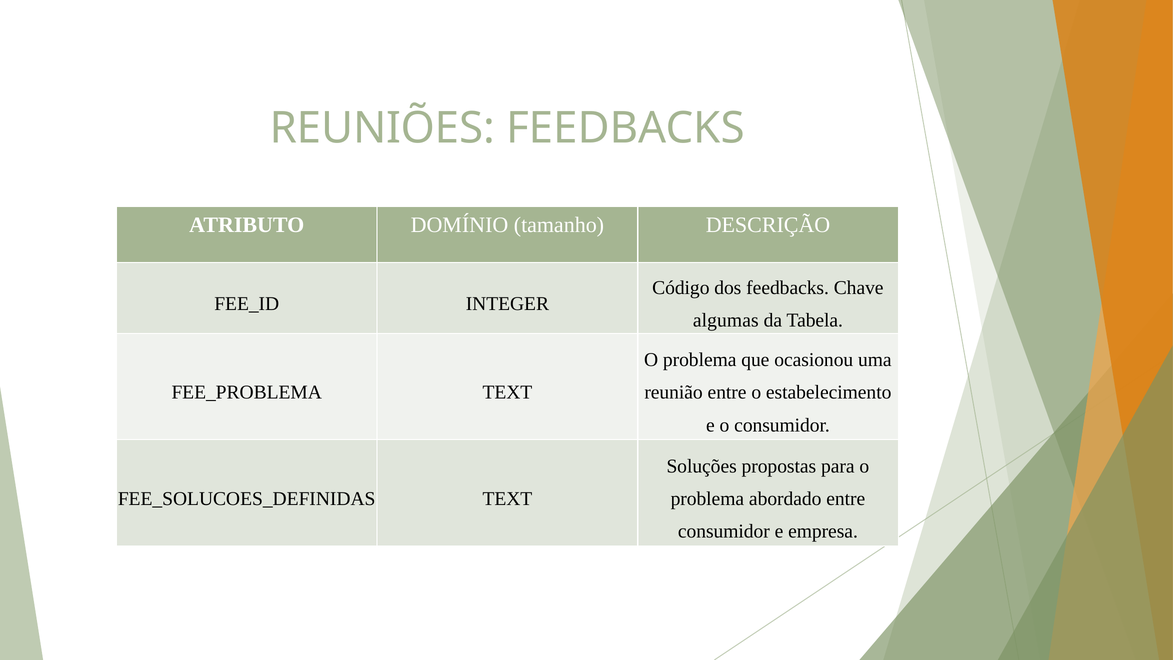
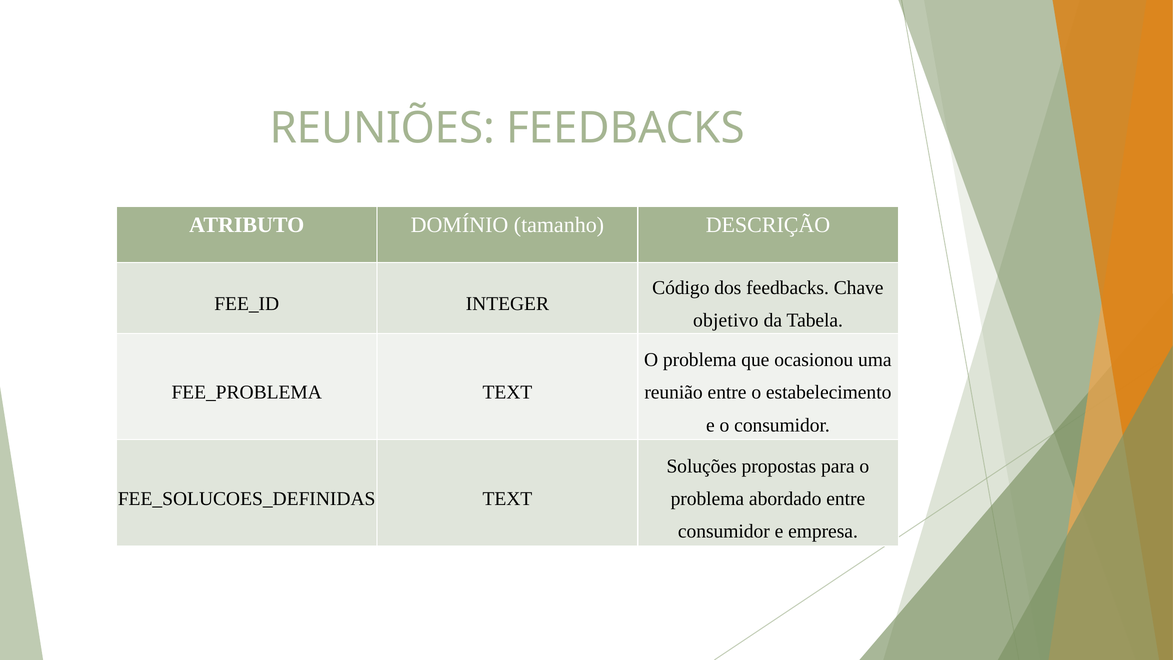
algumas: algumas -> objetivo (726, 320)
